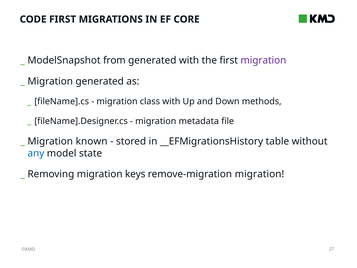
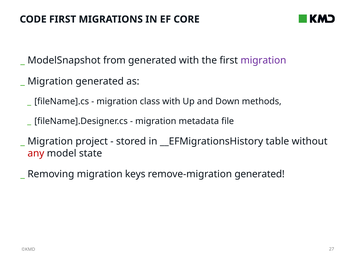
known: known -> project (92, 141)
any colour: blue -> red (36, 153)
remove-migration migration: migration -> generated (260, 174)
